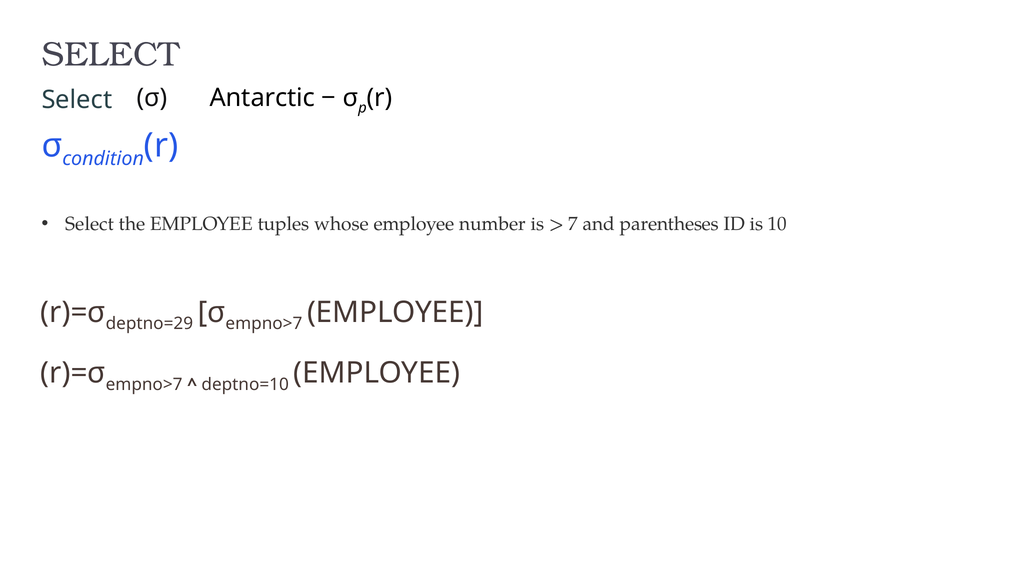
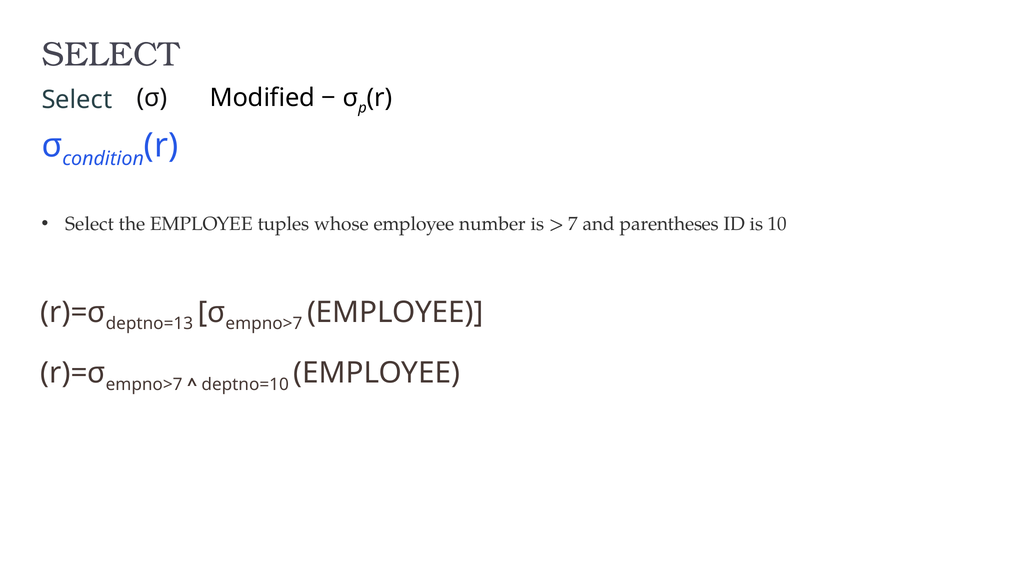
Antarctic: Antarctic -> Modified (262, 98)
deptno=29: deptno=29 -> deptno=13 (149, 324)
